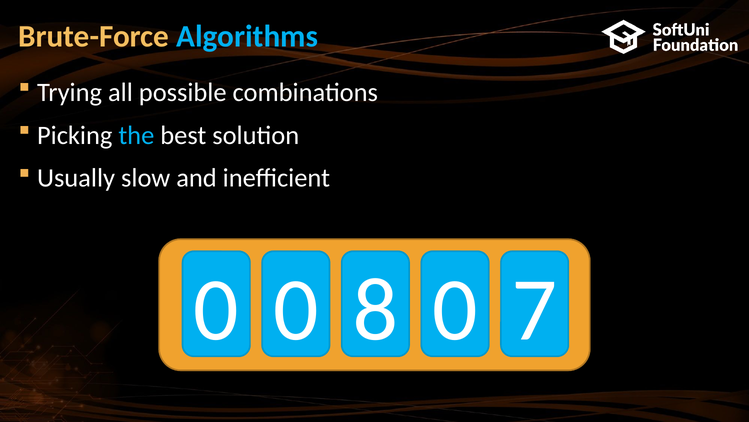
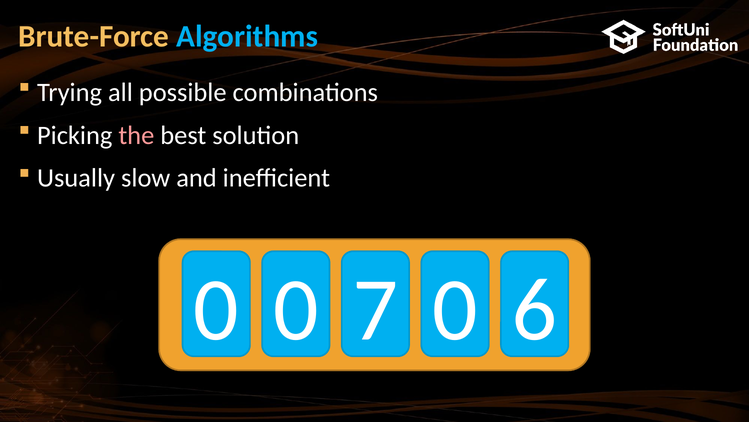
the colour: light blue -> pink (136, 135)
8: 8 -> 7 (375, 310)
7: 7 -> 6 (535, 310)
